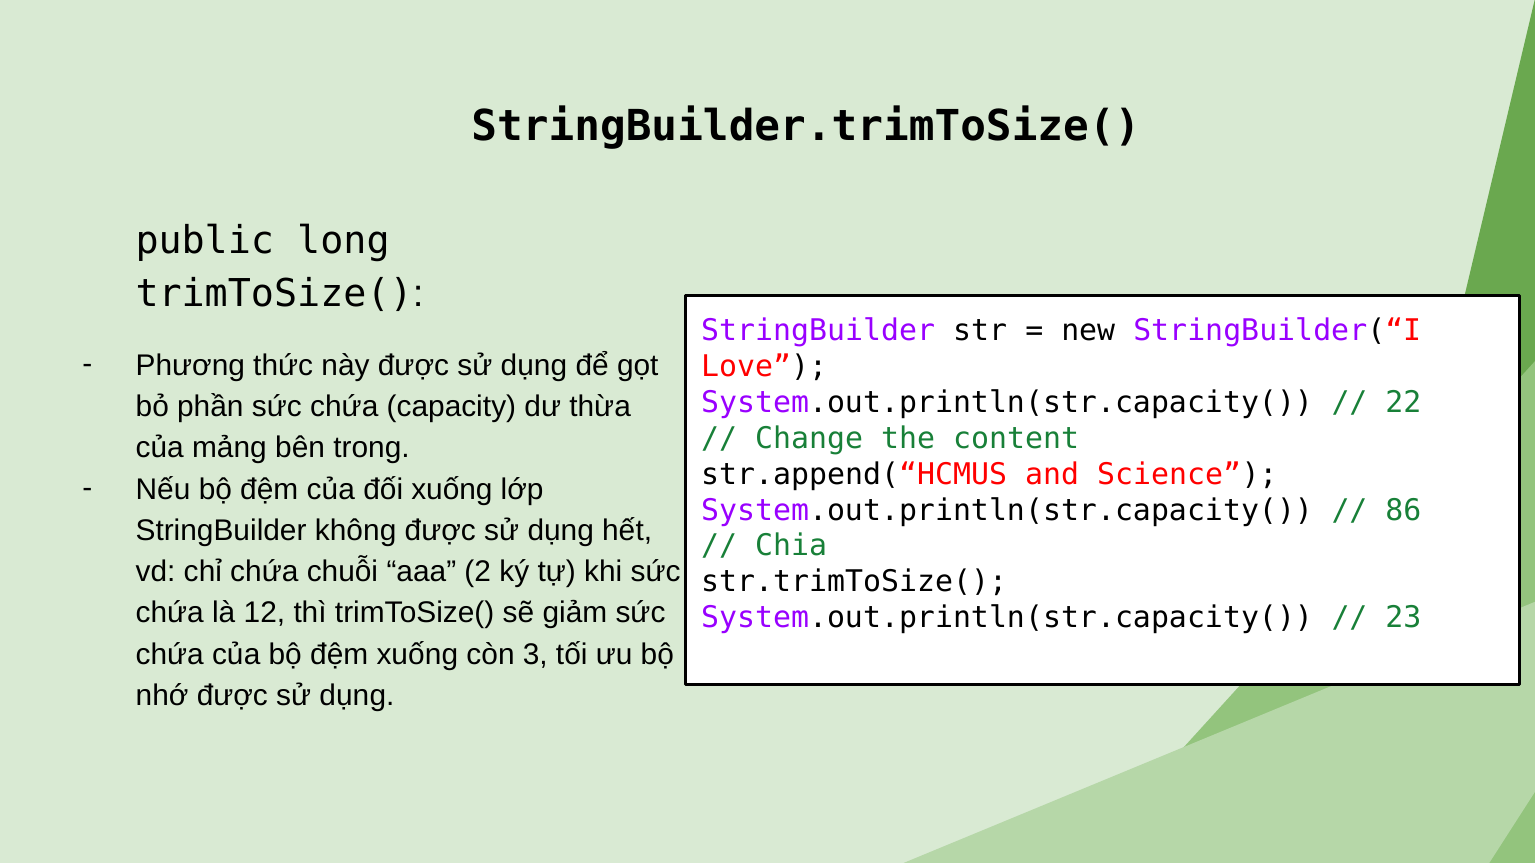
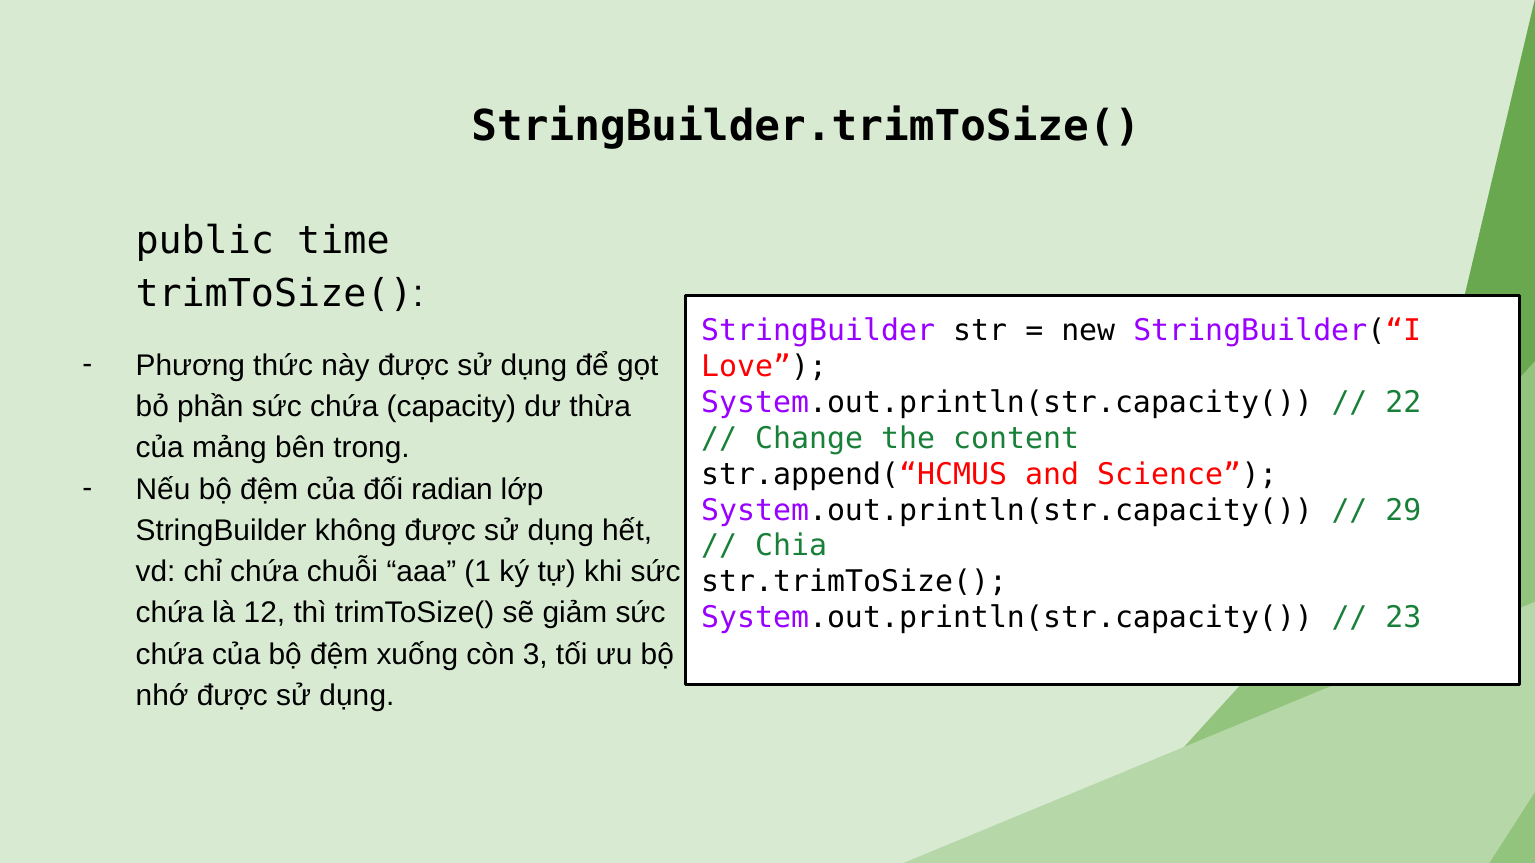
long: long -> time (343, 241)
đối xuống: xuống -> radian (452, 490)
86: 86 -> 29 (1403, 510)
2: 2 -> 1 (478, 572)
